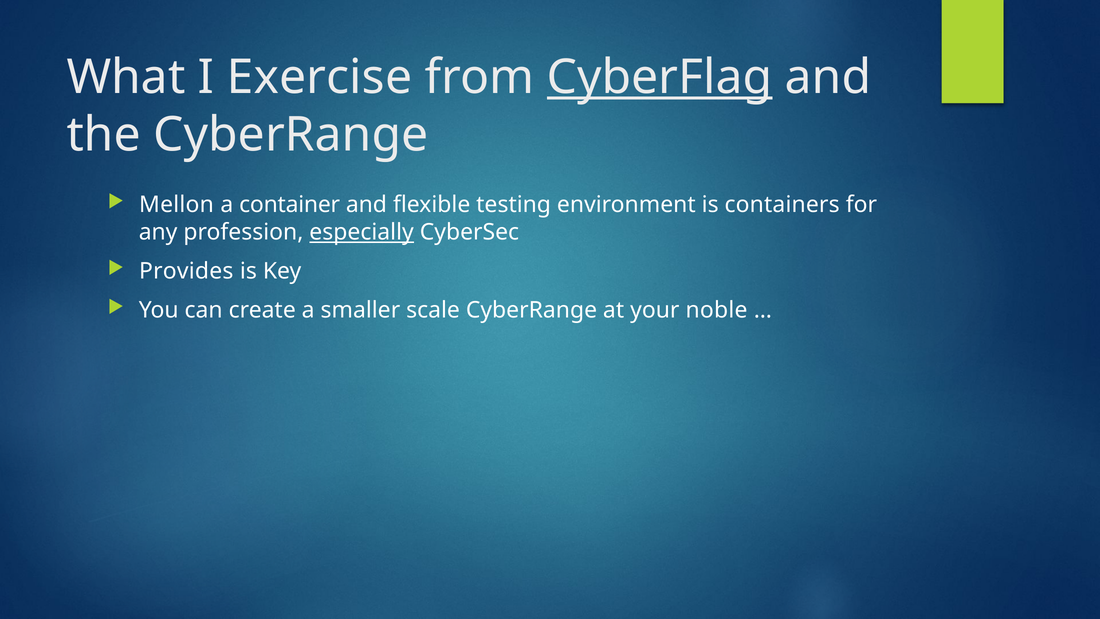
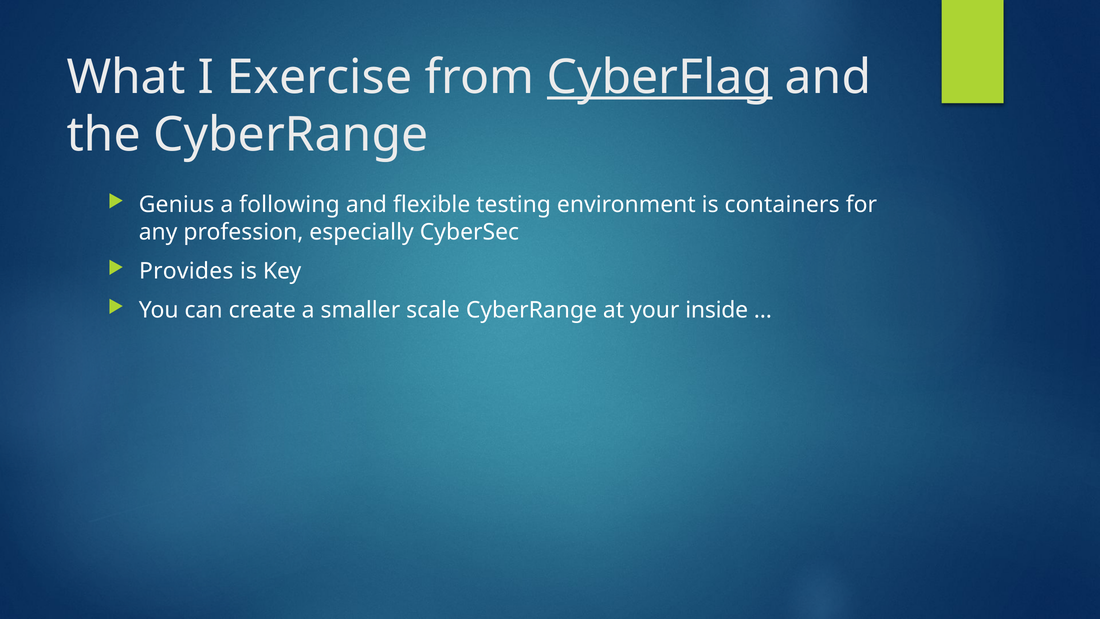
Mellon: Mellon -> Genius (177, 205)
container: container -> following (289, 205)
especially underline: present -> none (362, 232)
noble: noble -> inside (717, 310)
